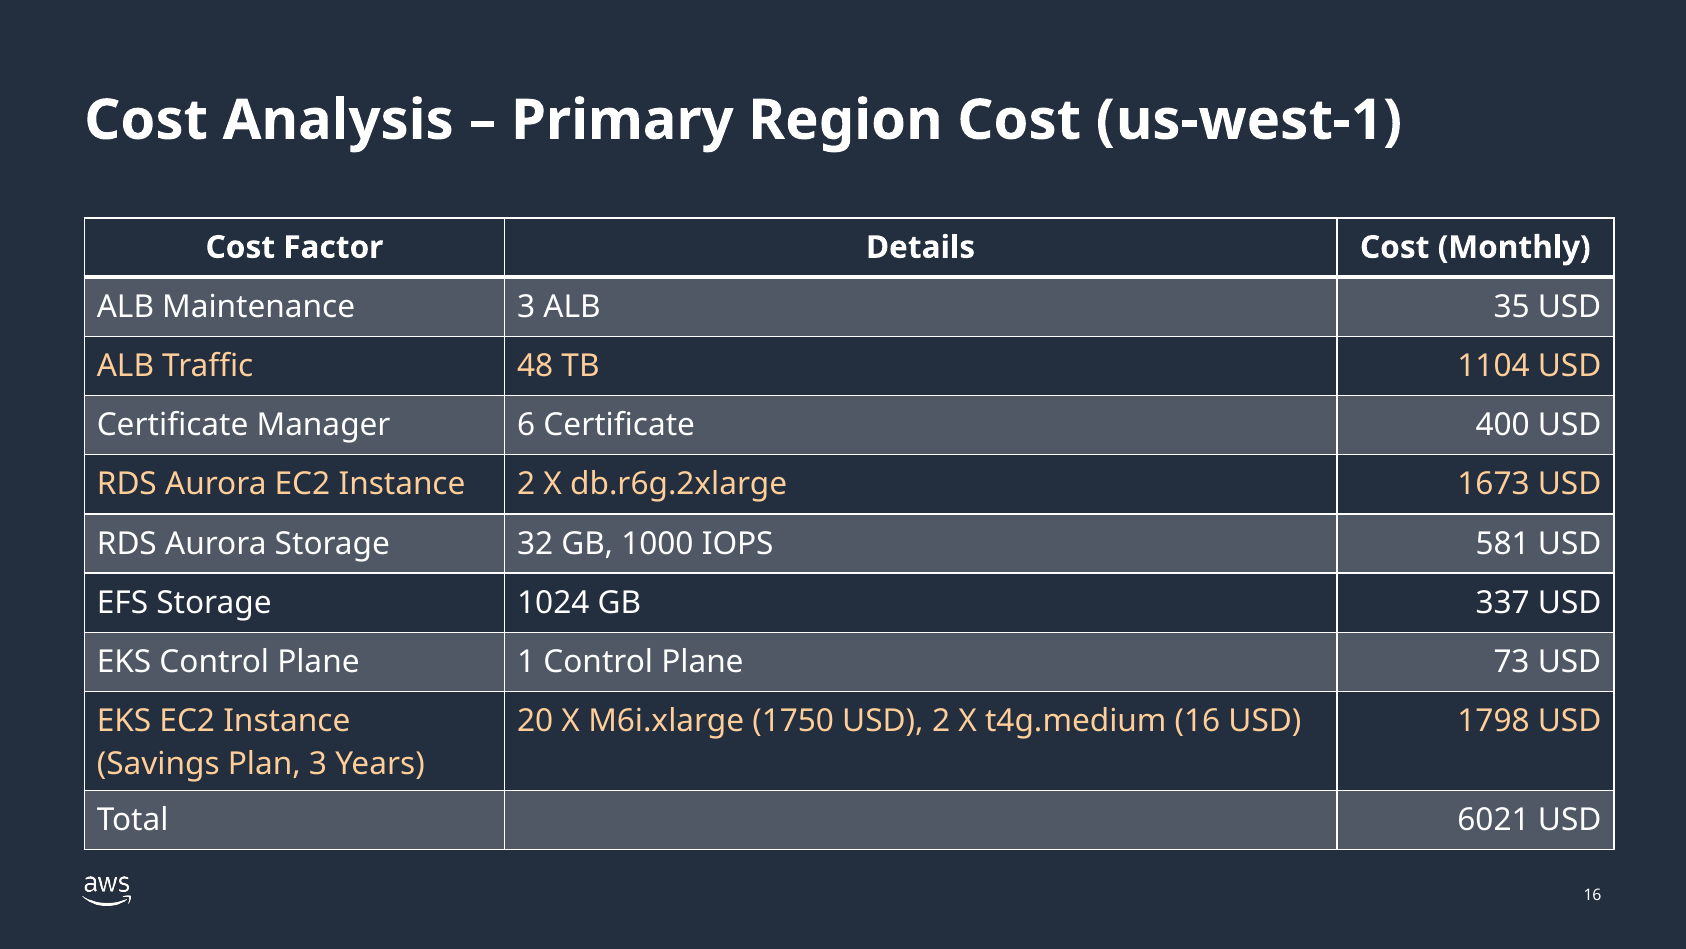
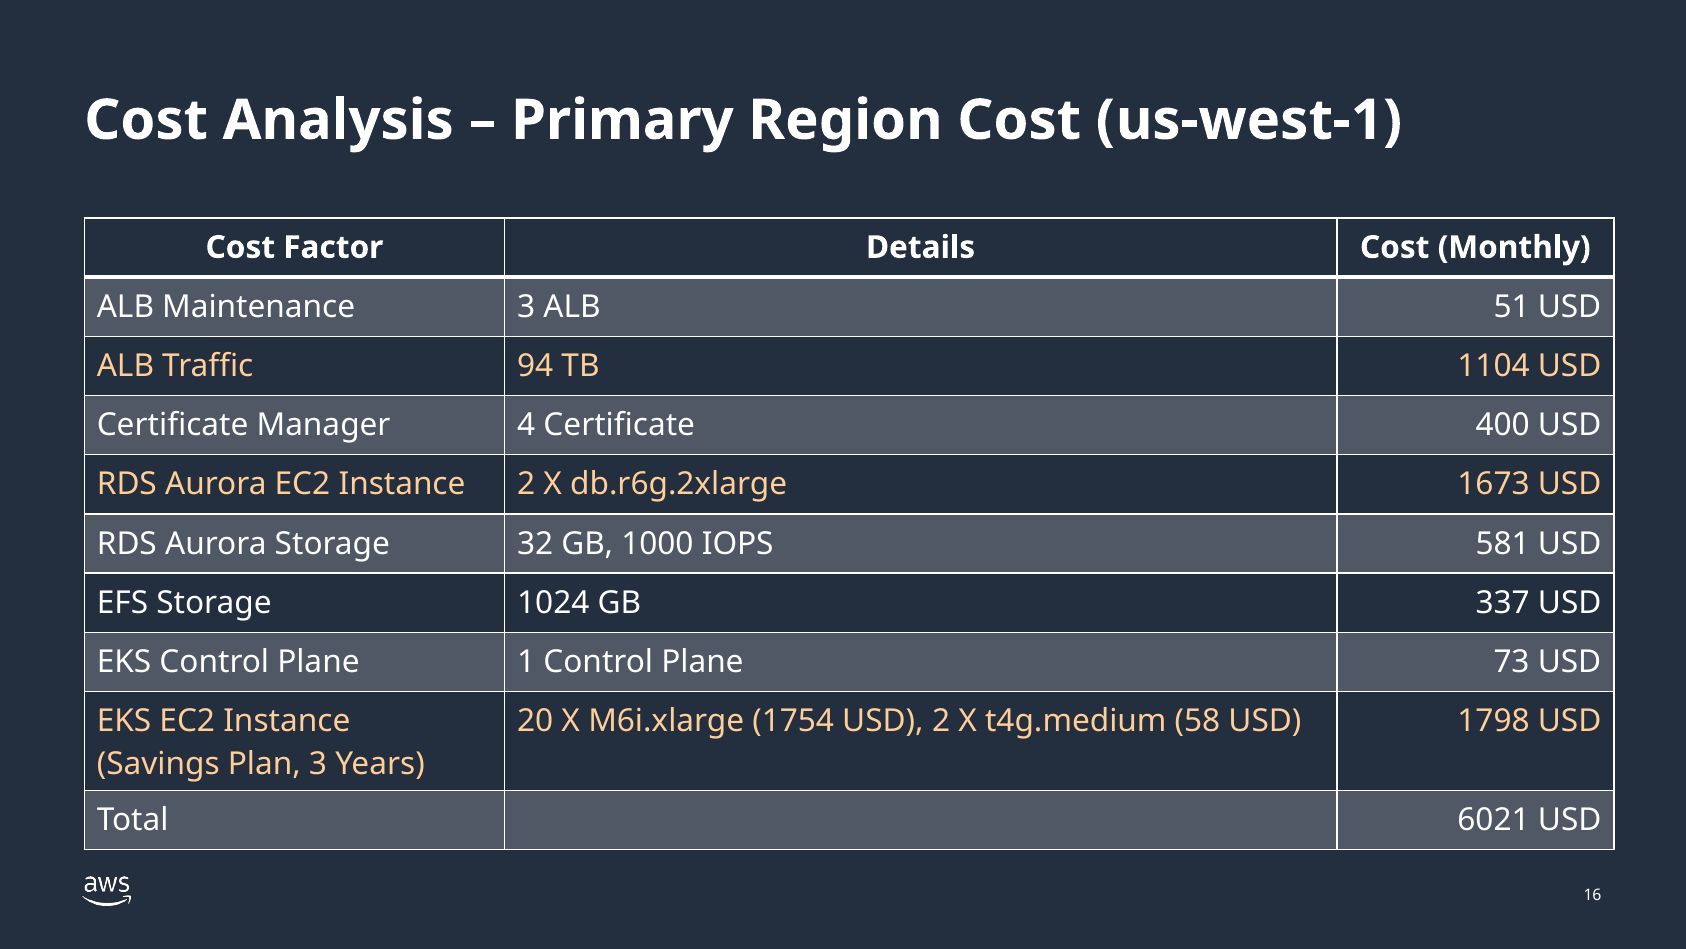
35: 35 -> 51 (1512, 306)
48: 48 -> 94 (535, 366)
6: 6 -> 4 (526, 425)
1750: 1750 -> 1754 (793, 721)
t4g.medium 16: 16 -> 58 (1197, 721)
